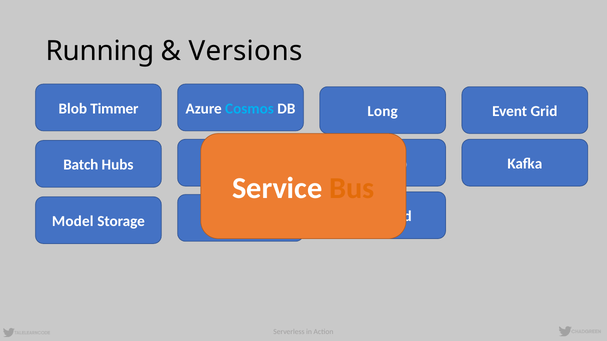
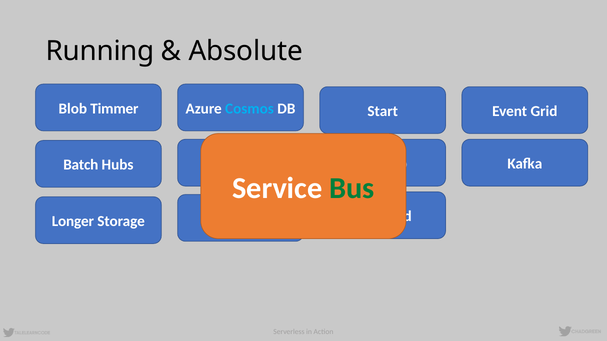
Versions: Versions -> Absolute (246, 51)
Long: Long -> Start (383, 111)
Bus colour: orange -> green (352, 188)
Model: Model -> Longer (73, 222)
